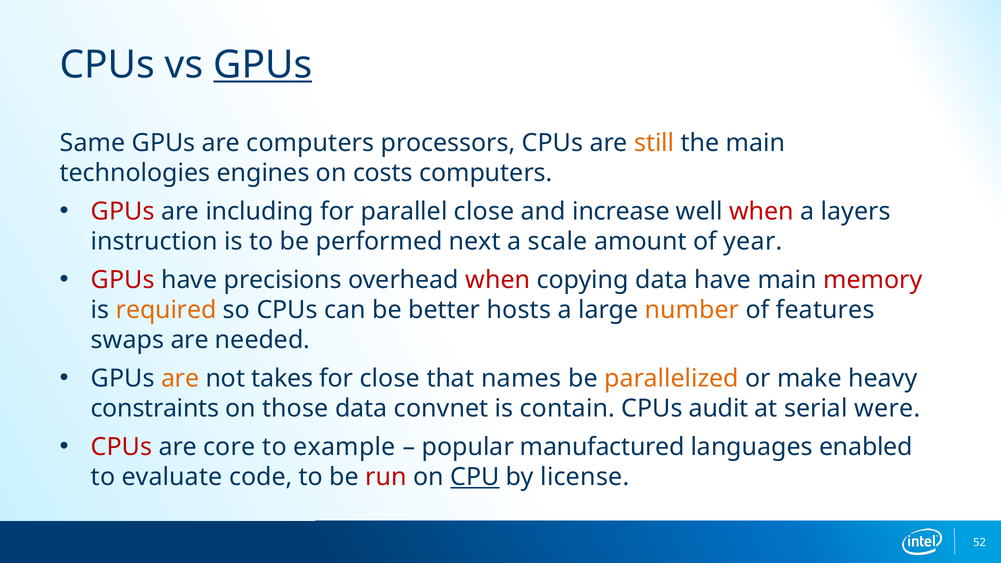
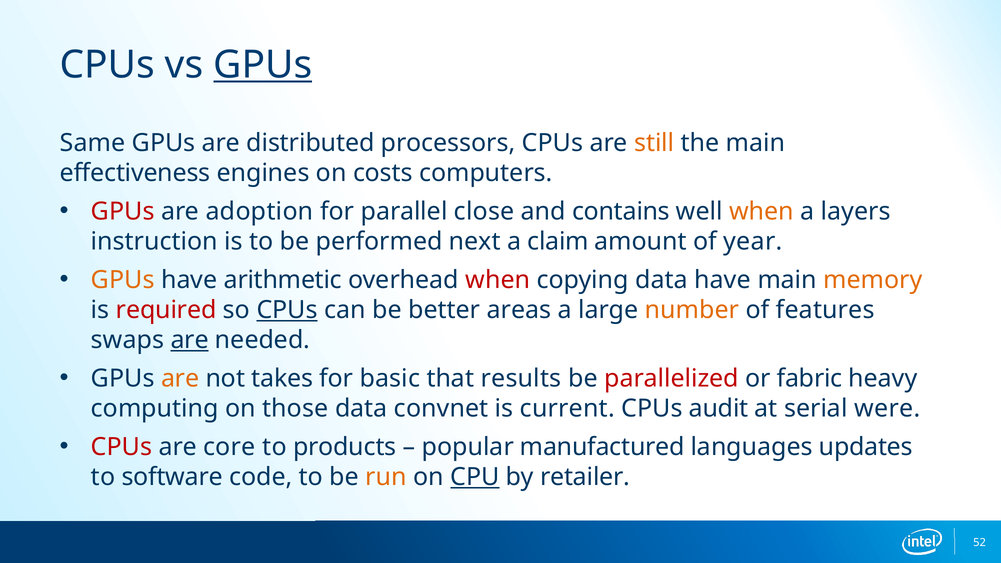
are computers: computers -> distributed (310, 143)
technologies: technologies -> effectiveness (135, 173)
including: including -> adoption (260, 212)
increase: increase -> contains (621, 212)
when colour: red -> orange (761, 212)
scale: scale -> claim (558, 242)
GPUs colour: red -> orange (123, 280)
precisions: precisions -> arithmetic (283, 280)
memory colour: red -> orange (873, 280)
required colour: orange -> red (166, 310)
CPUs underline: none -> present (287, 310)
hosts: hosts -> areas (519, 310)
are underline: none -> present (190, 340)
for close: close -> basic (390, 378)
names: names -> results (521, 378)
parallelized colour: orange -> red (671, 378)
make: make -> fabric (810, 378)
constraints: constraints -> computing (155, 408)
contain: contain -> current (567, 408)
example: example -> products (345, 447)
enabled: enabled -> updates (866, 447)
evaluate: evaluate -> software (172, 477)
run colour: red -> orange (386, 477)
license: license -> retailer (585, 477)
